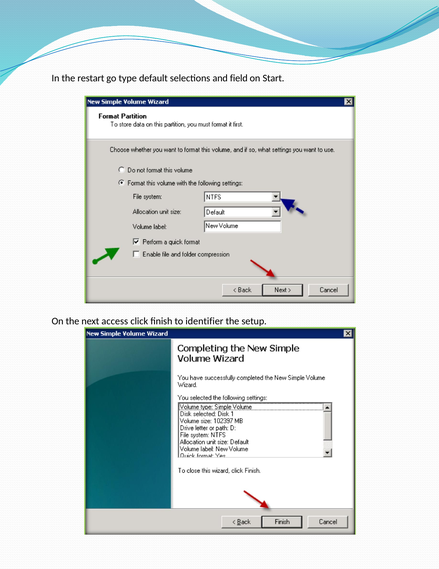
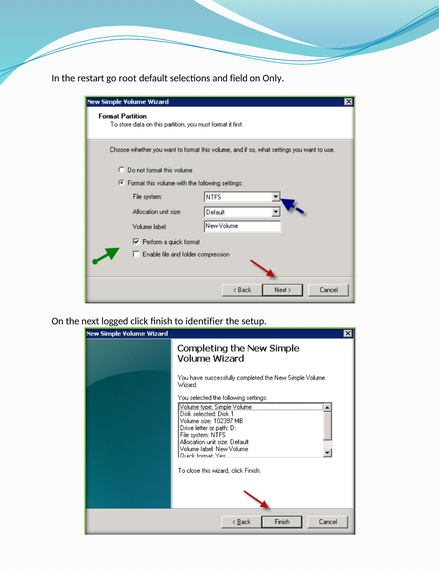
type: type -> root (128, 78)
Start: Start -> Only (273, 78)
access: access -> logged (115, 321)
